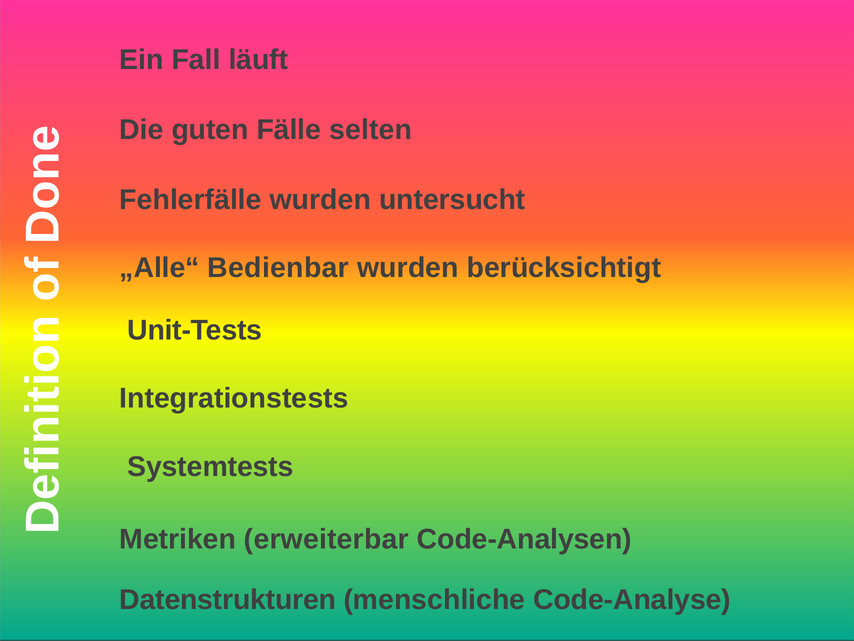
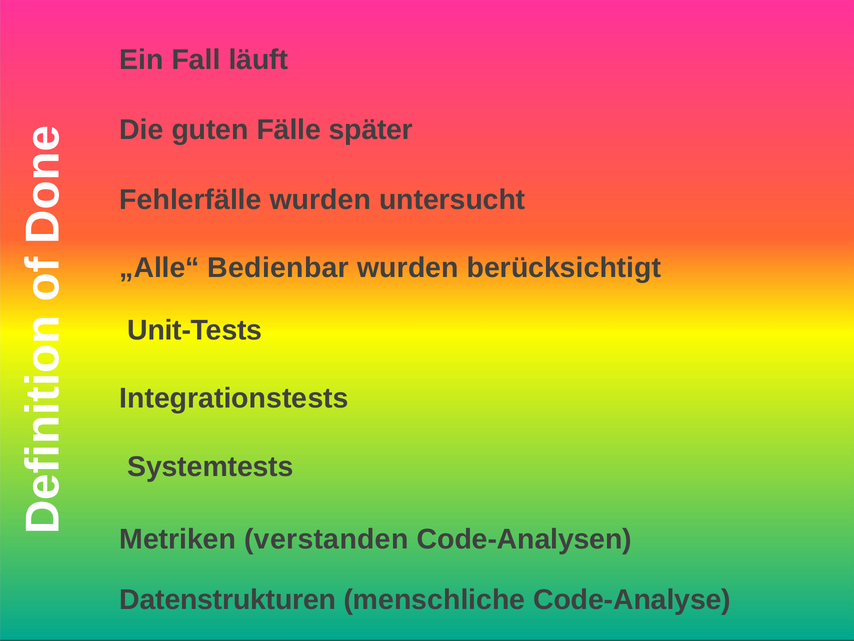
selten: selten -> später (371, 130)
erweiterbar: erweiterbar -> verstanden (326, 539)
